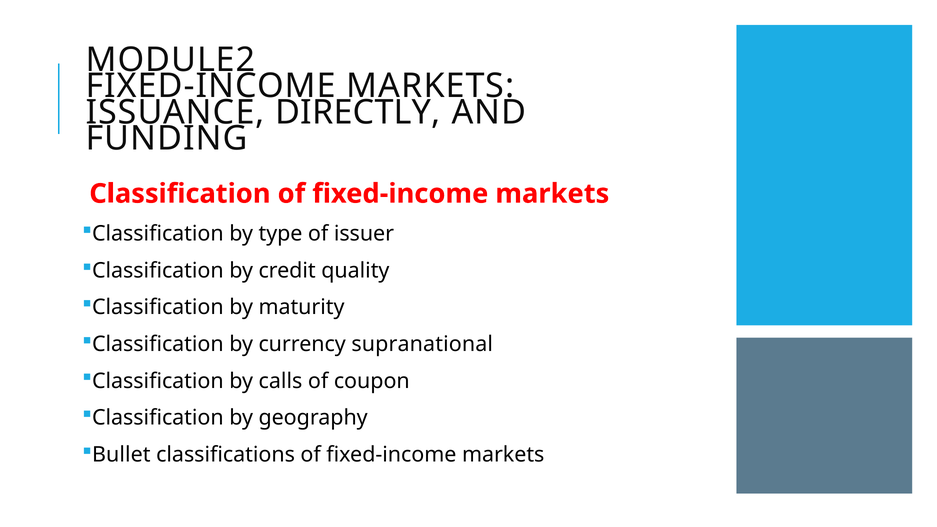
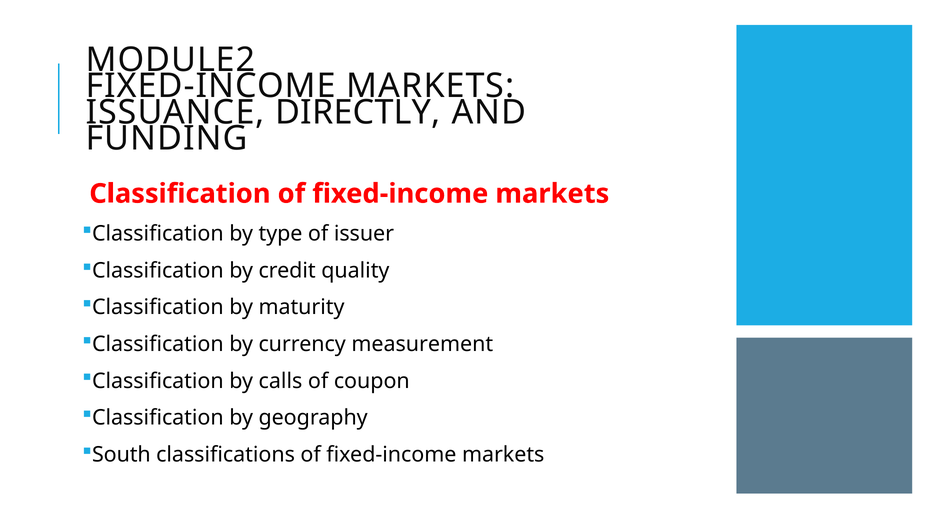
supranational: supranational -> measurement (422, 344)
Bullet: Bullet -> South (121, 455)
